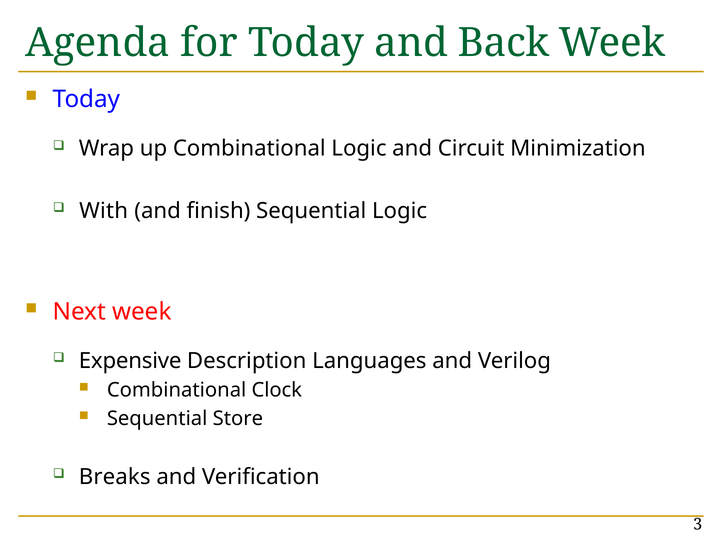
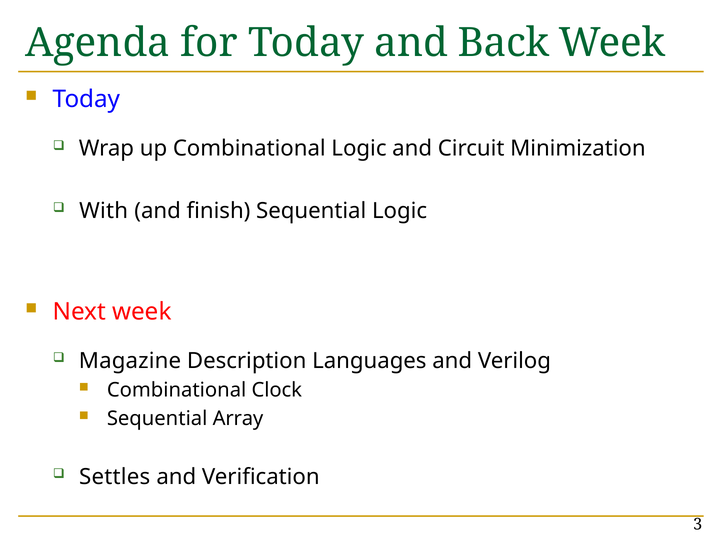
Expensive: Expensive -> Magazine (130, 361)
Store: Store -> Array (238, 418)
Breaks: Breaks -> Settles (115, 477)
